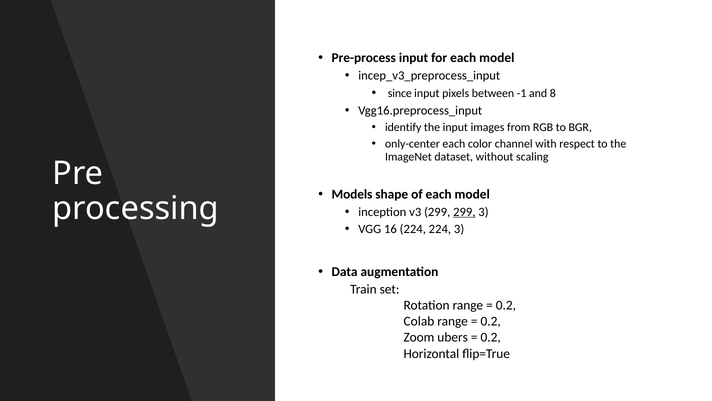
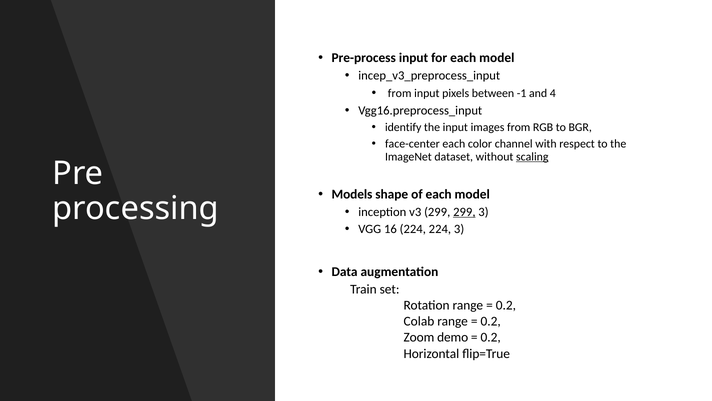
since: since -> from (400, 93)
8: 8 -> 4 (553, 93)
only-center: only-center -> face-center (412, 144)
scaling underline: none -> present (532, 156)
ubers: ubers -> demo (453, 337)
